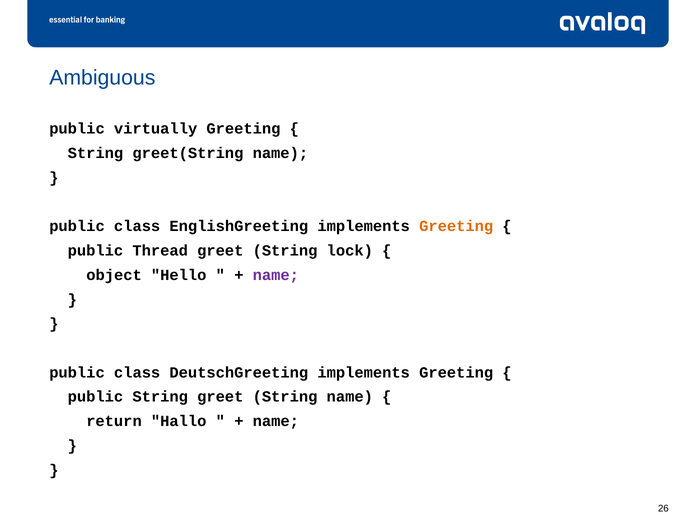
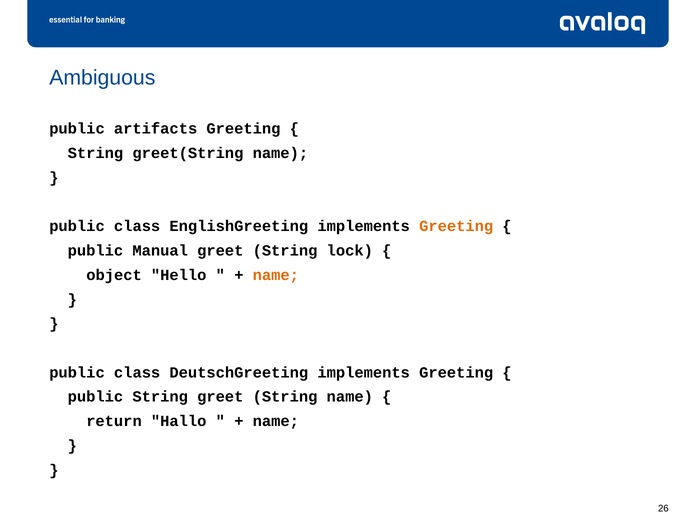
virtually: virtually -> artifacts (156, 129)
Thread: Thread -> Manual (160, 251)
name colour: purple -> orange (276, 275)
